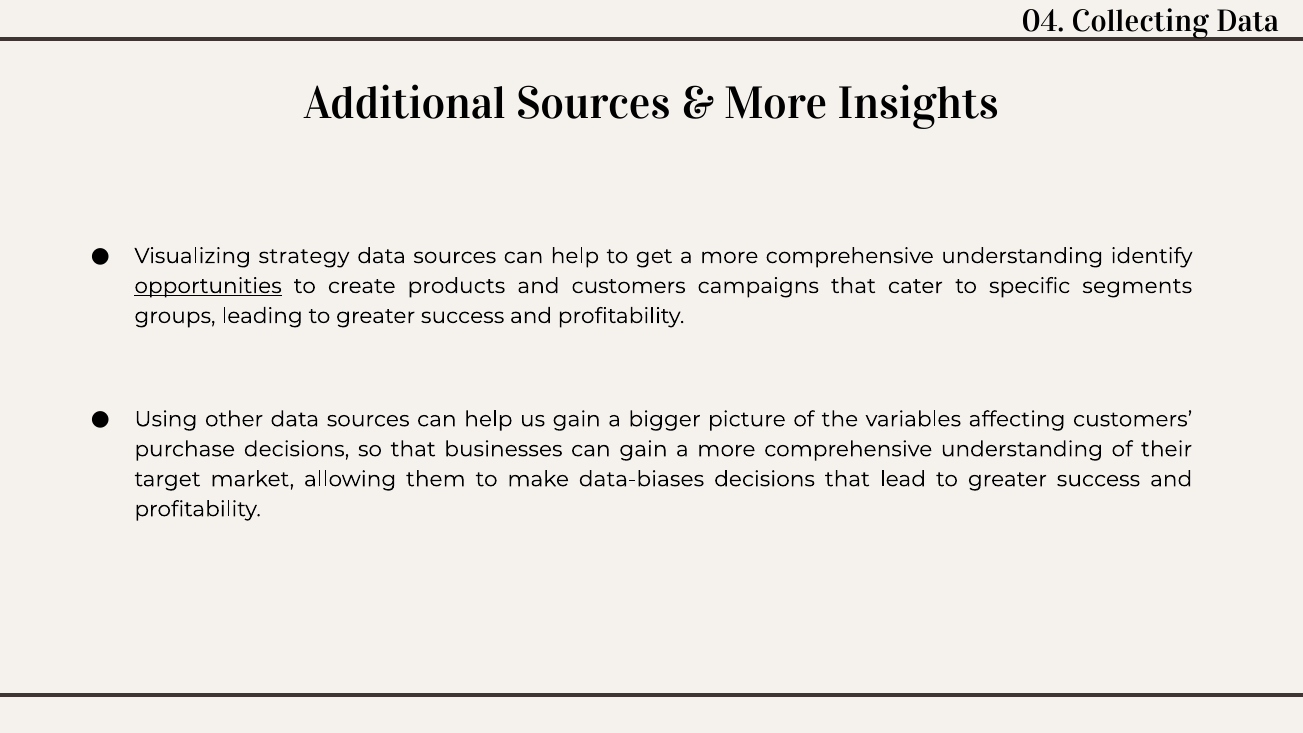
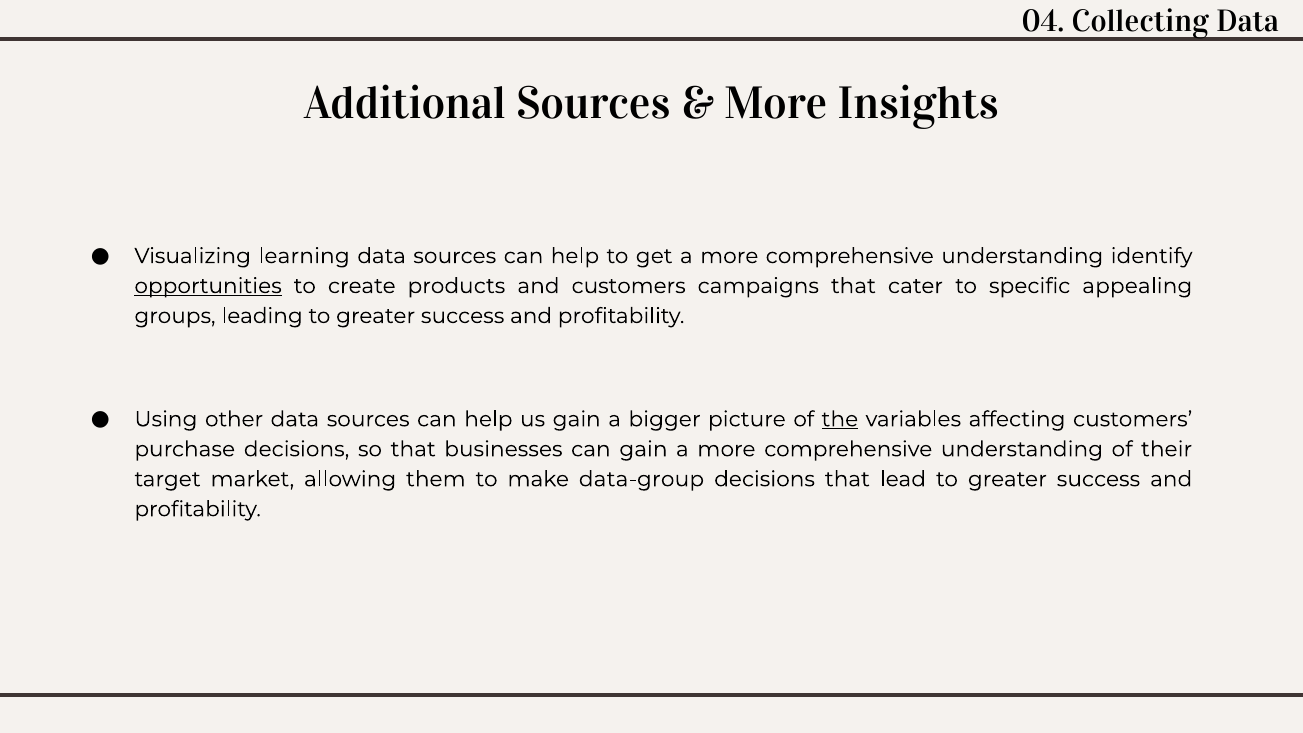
strategy: strategy -> learning (304, 256)
segments: segments -> appealing (1137, 286)
the underline: none -> present (840, 419)
data-biases: data-biases -> data-group (641, 479)
